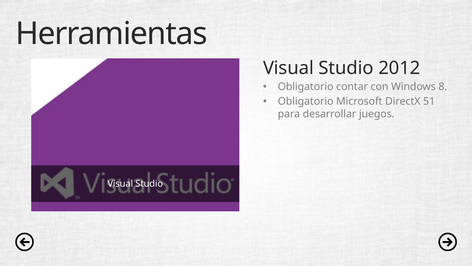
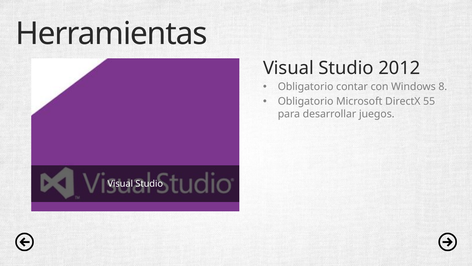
51: 51 -> 55 (429, 101)
